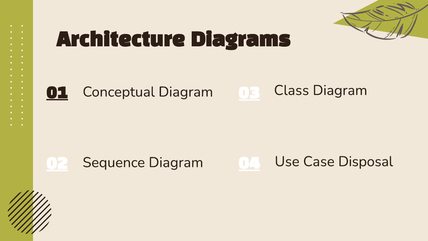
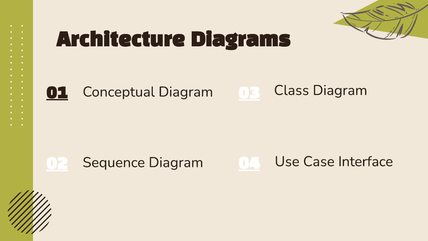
Disposal: Disposal -> Interface (366, 161)
